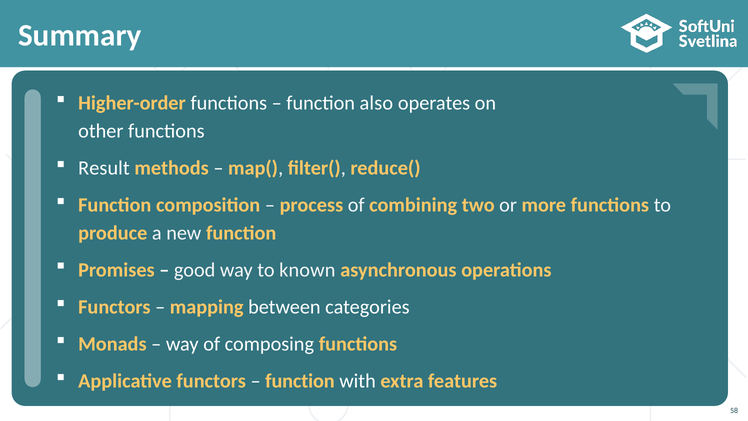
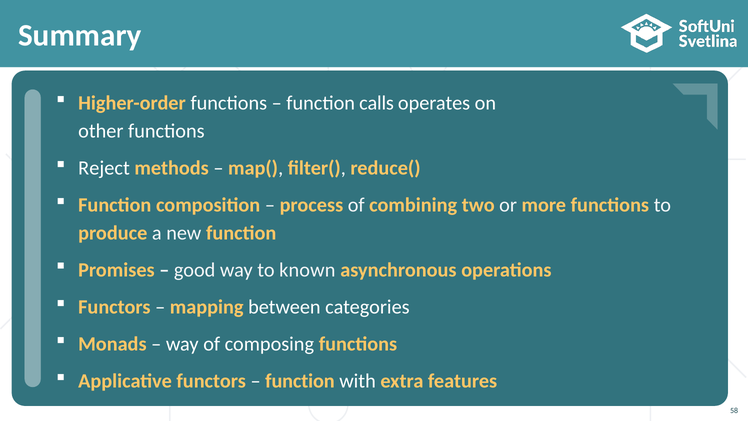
also: also -> calls (377, 103)
Result: Result -> Reject (104, 168)
